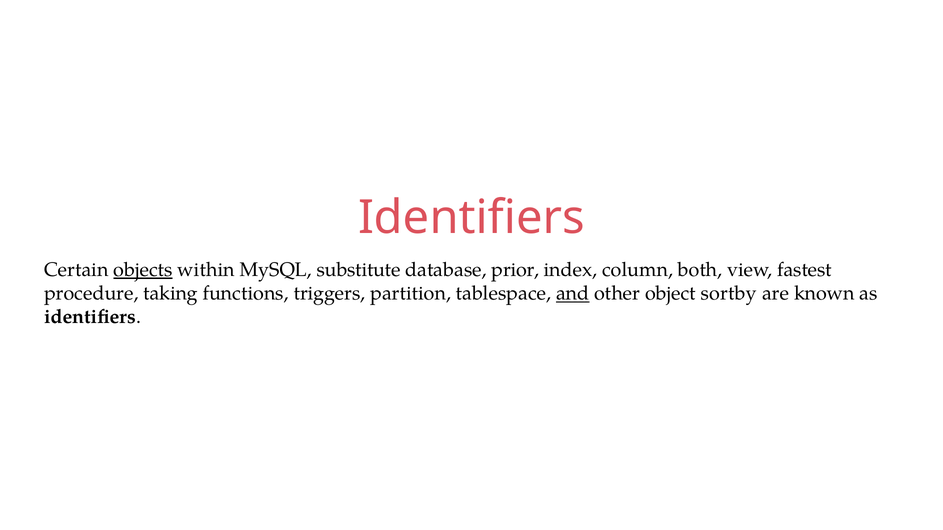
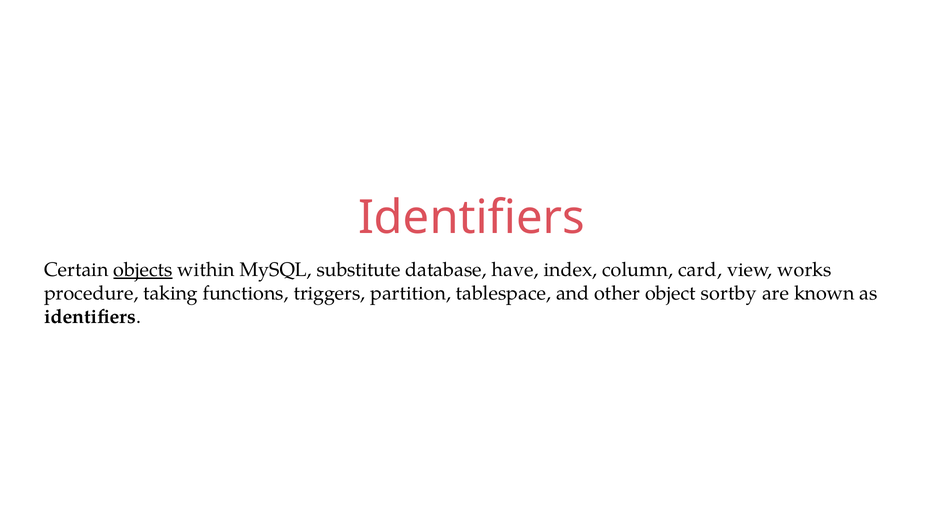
prior: prior -> have (515, 270)
both: both -> card (700, 270)
fastest: fastest -> works (804, 270)
and underline: present -> none (573, 294)
